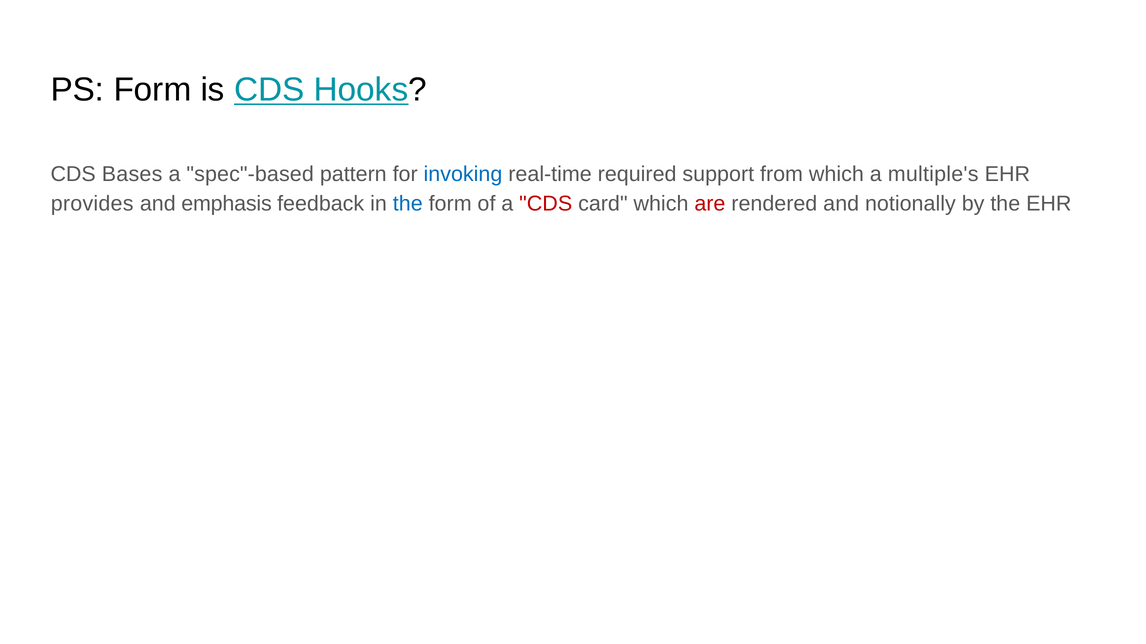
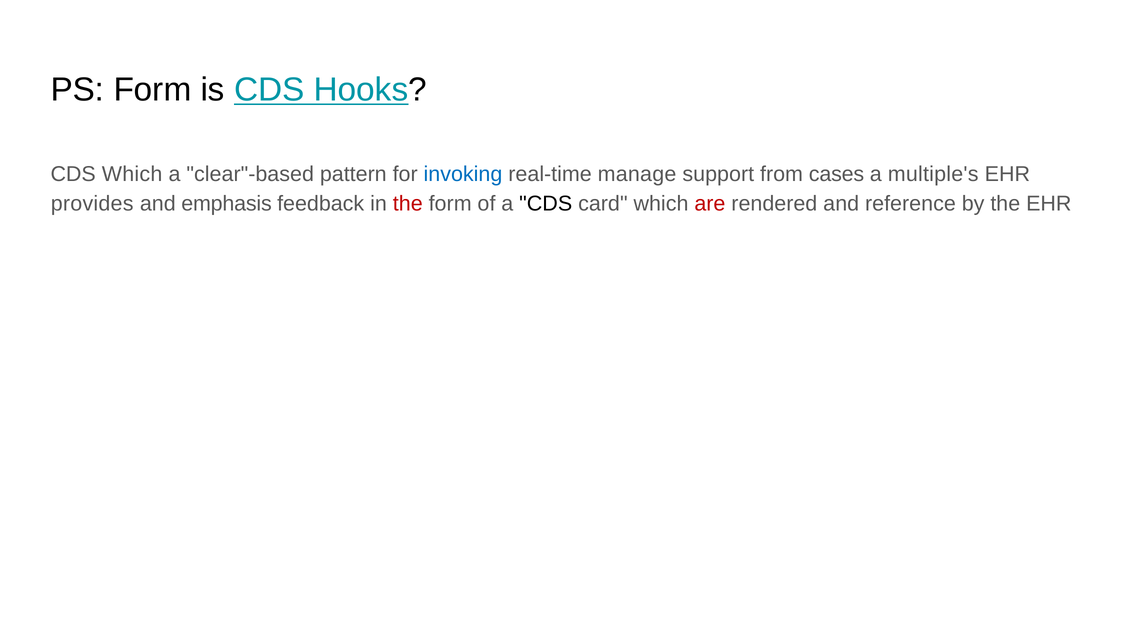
CDS Bases: Bases -> Which (132, 174)
spec"-based: spec"-based -> clear"-based (250, 174)
required: required -> manage (637, 174)
from which: which -> cases (837, 174)
the colour: blue -> red (408, 204)
CDS colour: red -> black (546, 204)
notionally: notionally -> reference (910, 204)
